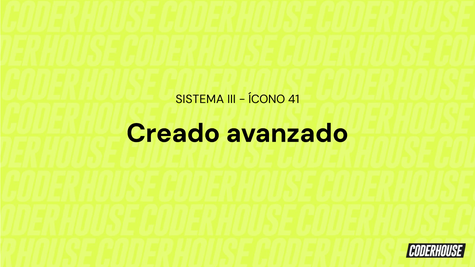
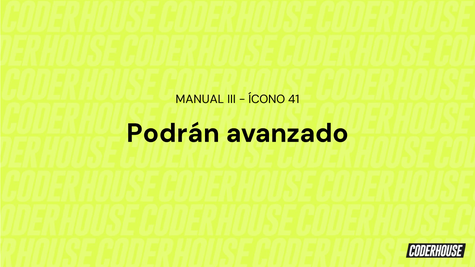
SISTEMA: SISTEMA -> MANUAL (200, 99)
Creado: Creado -> Podrán (173, 133)
